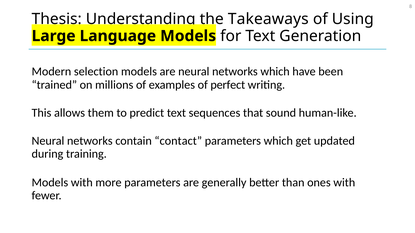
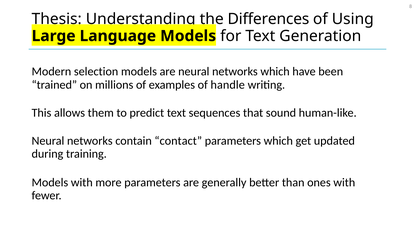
Takeaways: Takeaways -> Differences (268, 19)
perfect: perfect -> handle (228, 85)
